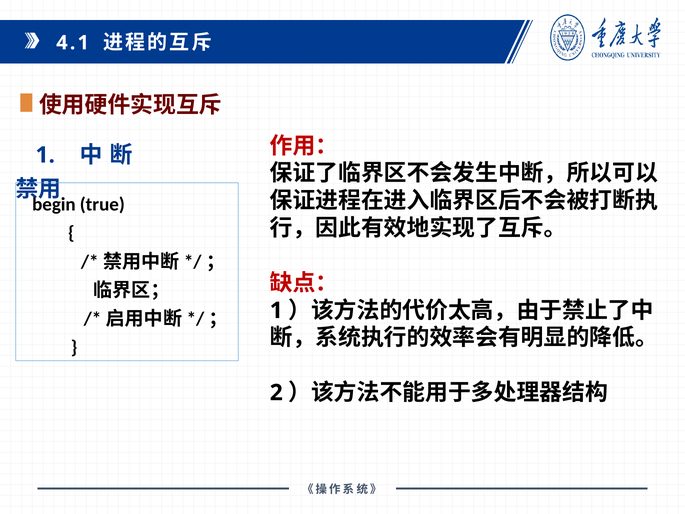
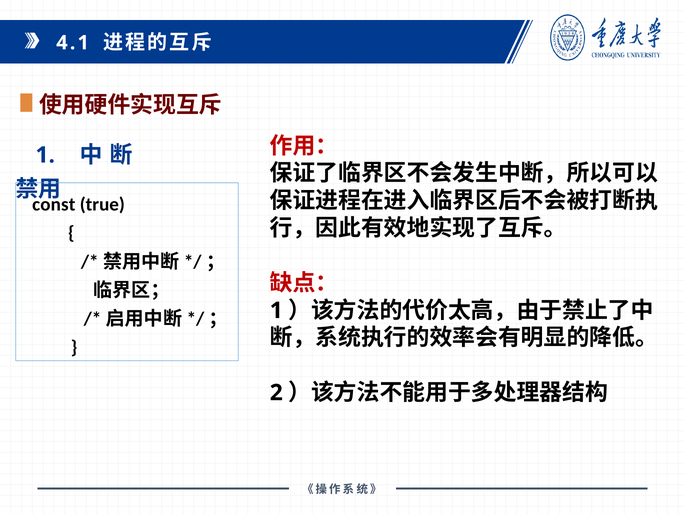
begin: begin -> const (54, 205)
